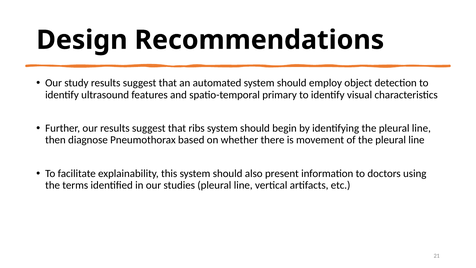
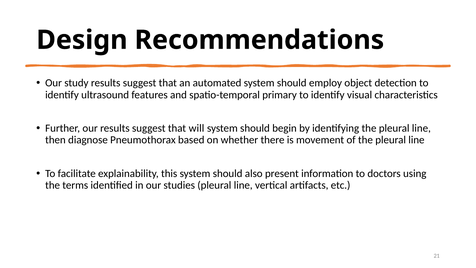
ribs: ribs -> will (196, 128)
